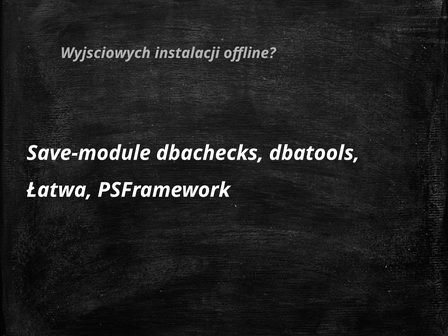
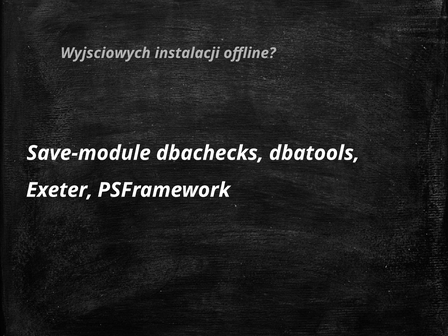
Łatwa: Łatwa -> Exeter (59, 190)
